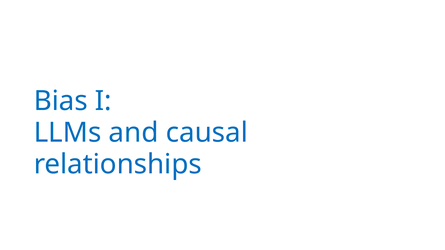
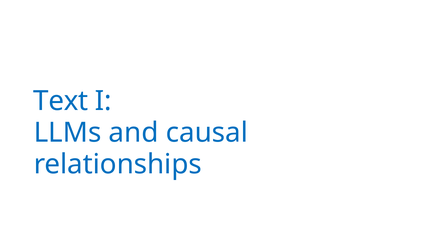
Bias: Bias -> Text (61, 101)
